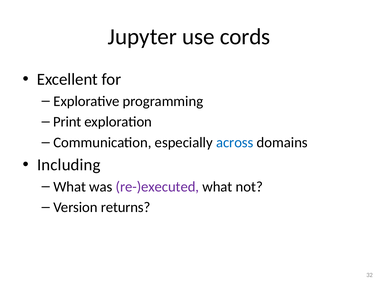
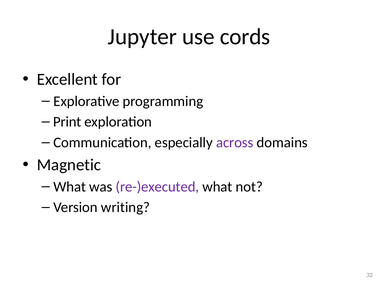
across colour: blue -> purple (235, 142)
Including: Including -> Magnetic (69, 165)
returns: returns -> writing (126, 207)
